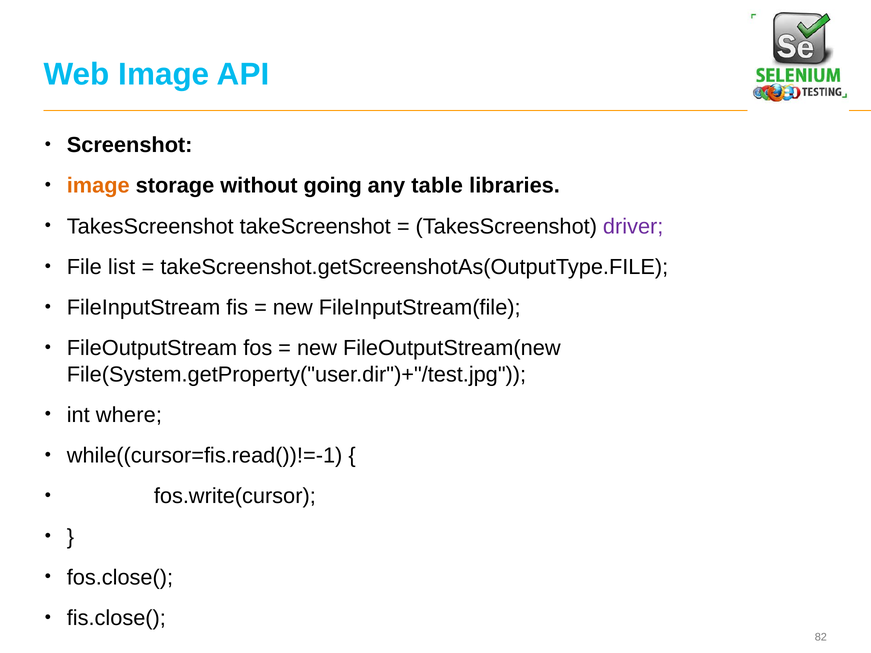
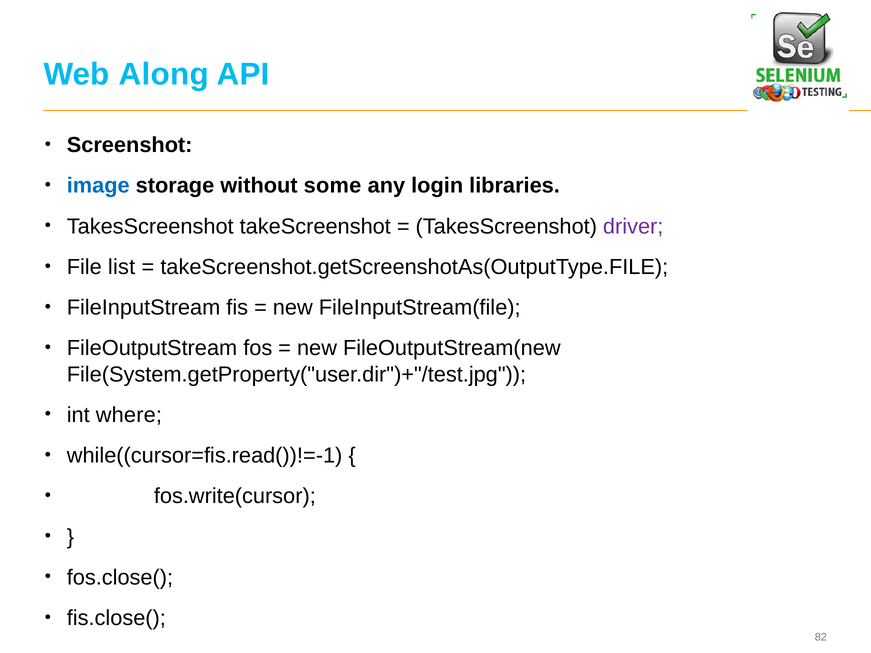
Web Image: Image -> Along (164, 74)
image colour: orange -> blue (98, 186)
going: going -> some (332, 186)
table: table -> login (437, 186)
